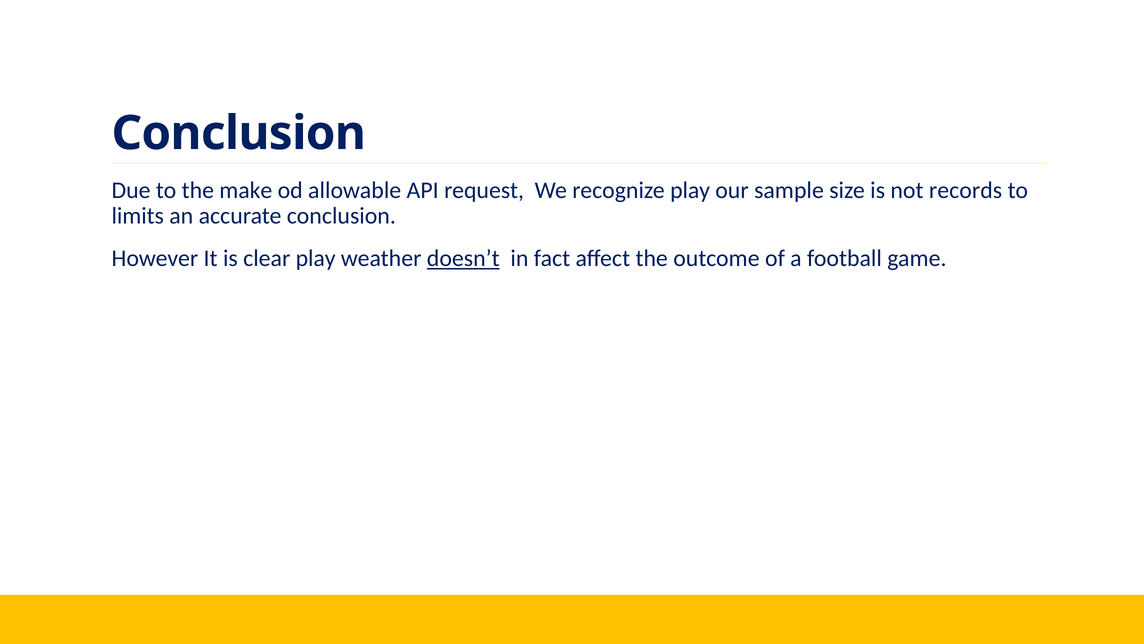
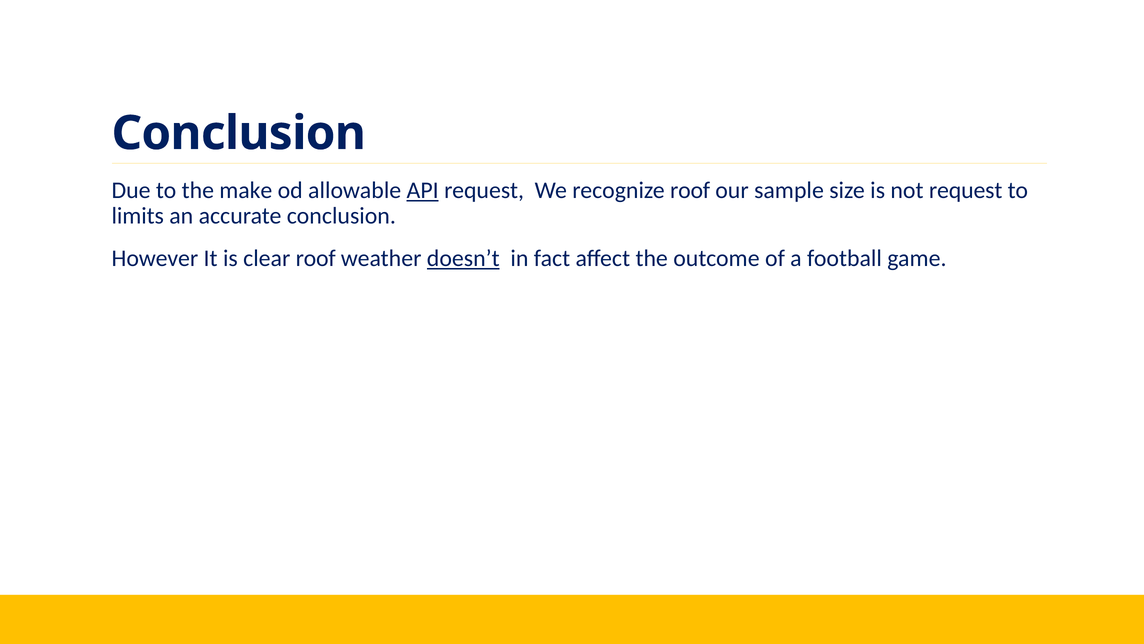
API underline: none -> present (423, 190)
recognize play: play -> roof (690, 190)
not records: records -> request (966, 190)
clear play: play -> roof (316, 258)
